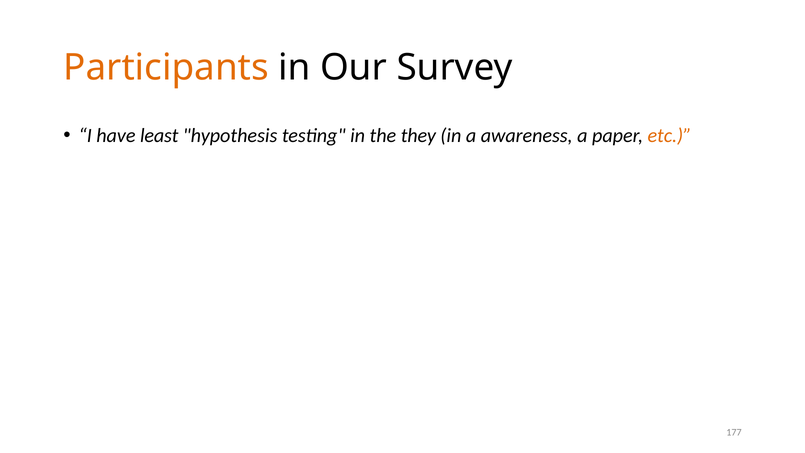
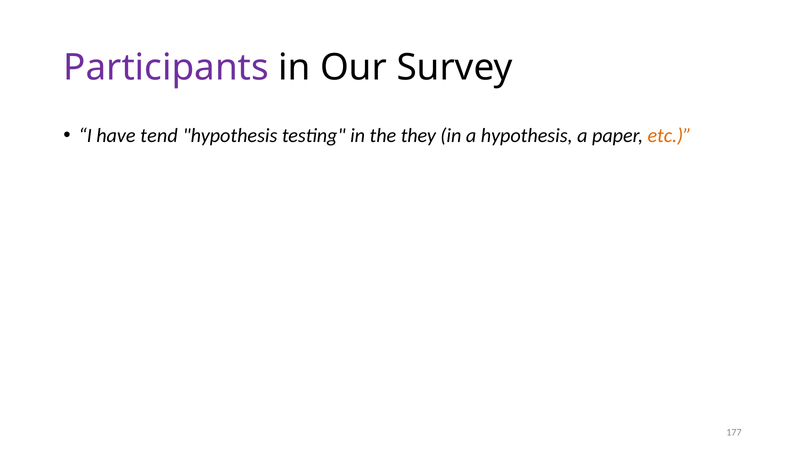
Participants colour: orange -> purple (166, 68)
least: least -> tend (159, 135)
a awareness: awareness -> hypothesis (527, 135)
